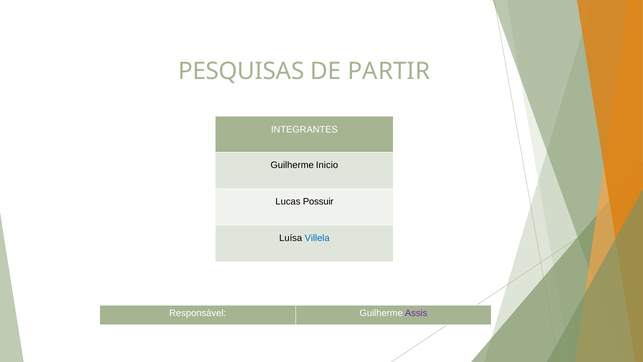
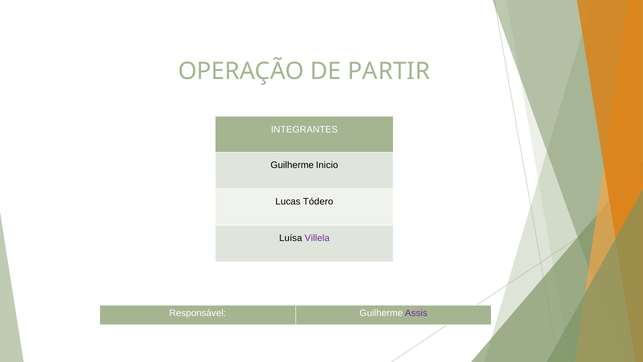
PESQUISAS: PESQUISAS -> OPERAÇÃO (241, 71)
Possuir: Possuir -> Tódero (318, 202)
Villela colour: blue -> purple (317, 238)
